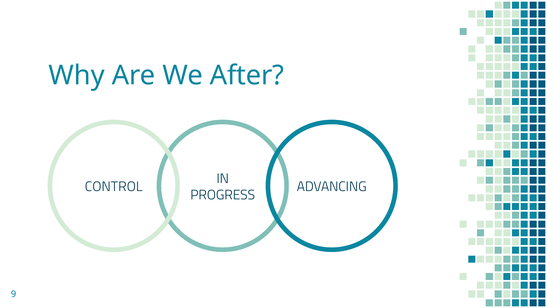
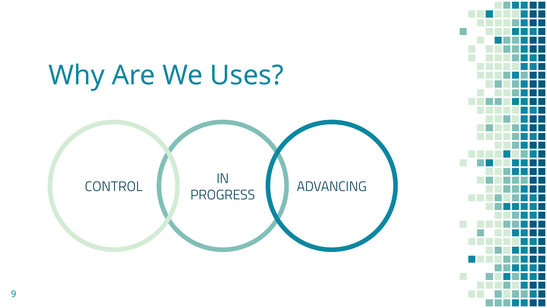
After: After -> Uses (247, 76)
